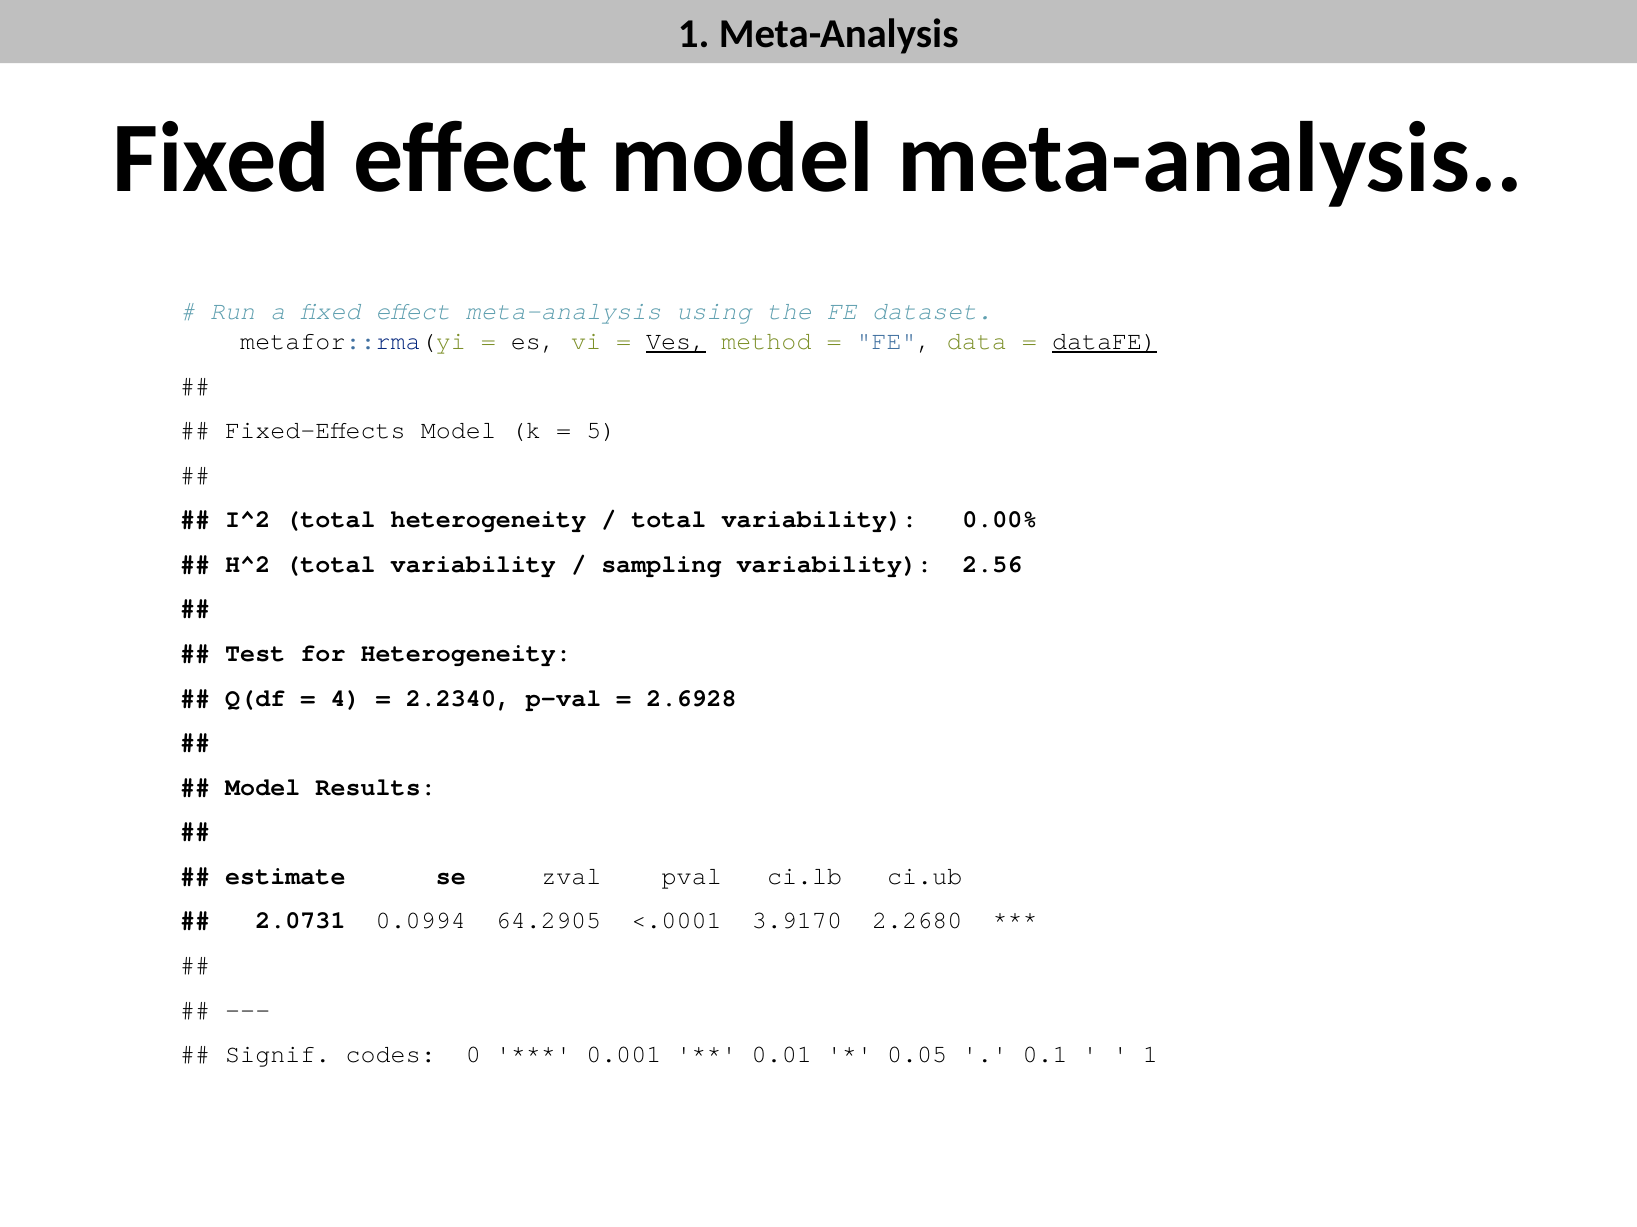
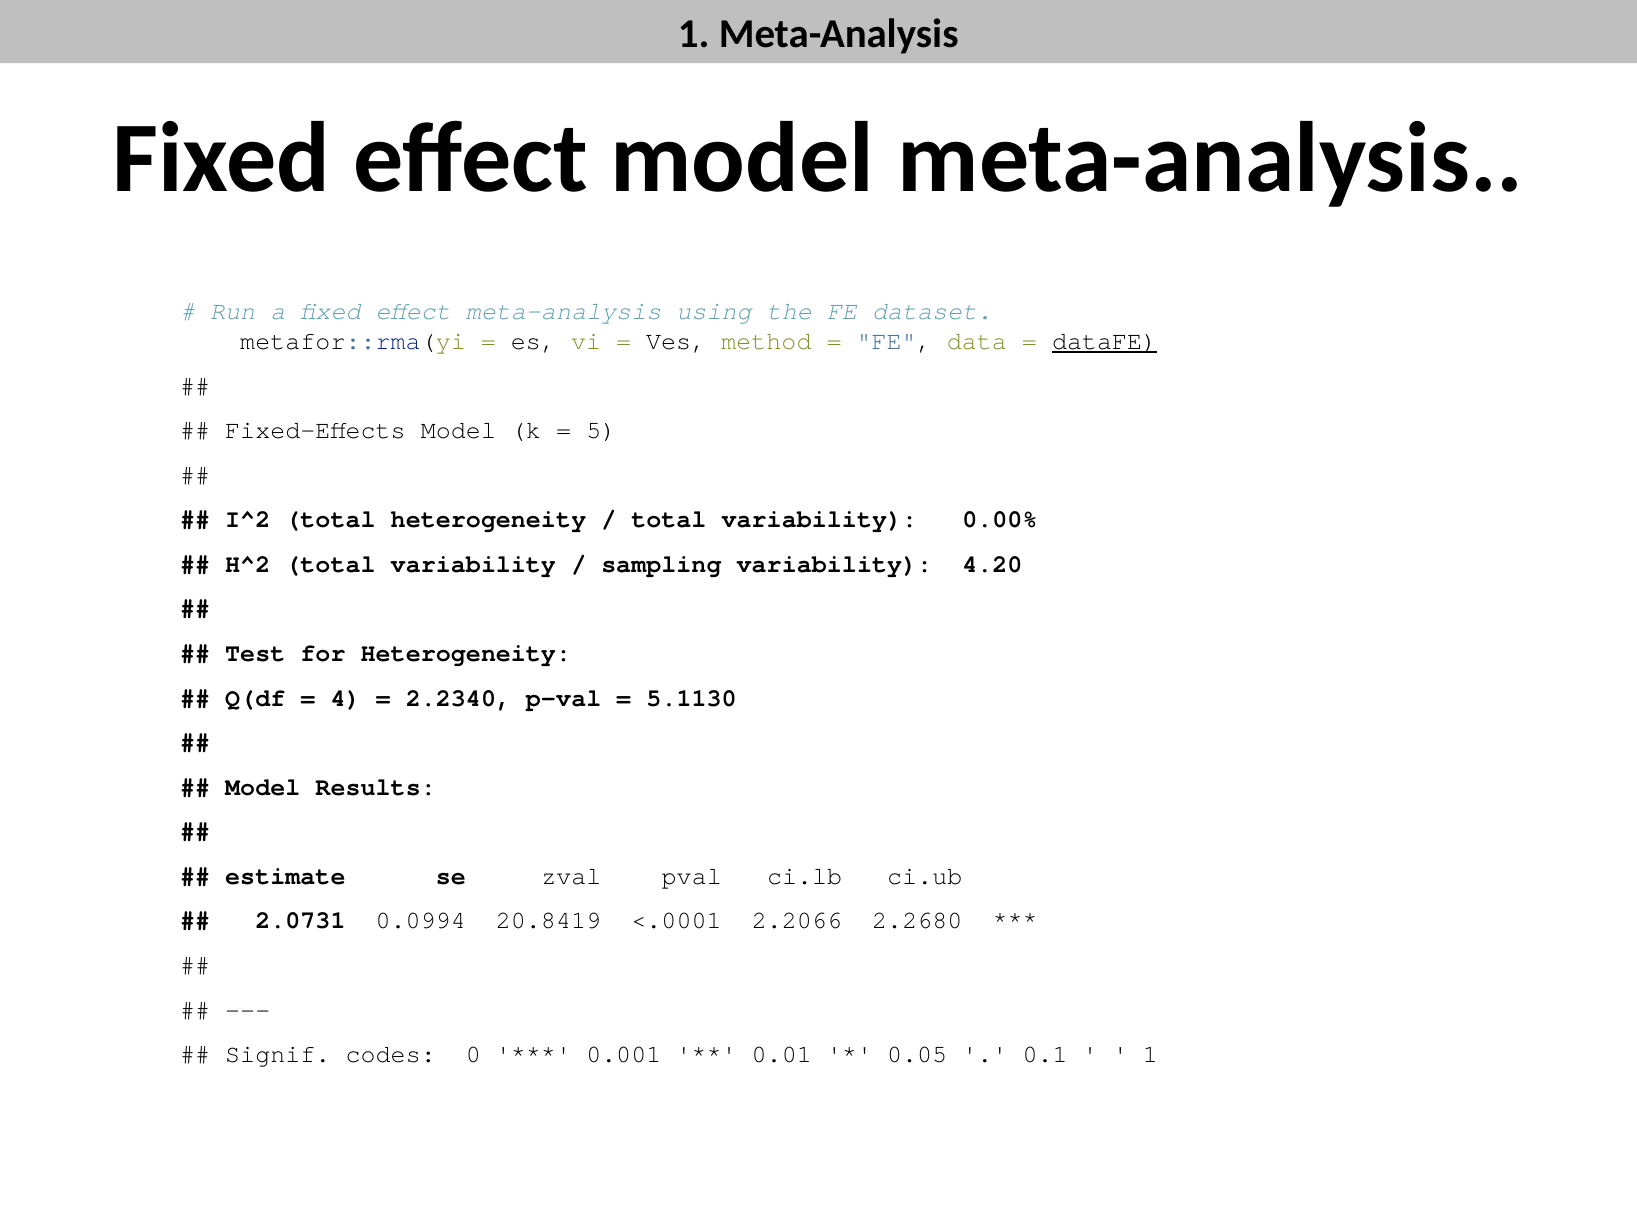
Ves underline: present -> none (676, 341)
2.56: 2.56 -> 4.20 (992, 564)
2.6928: 2.6928 -> 5.1130 (692, 698)
64.2905: 64.2905 -> 20.8419 (548, 921)
3.9170: 3.9170 -> 2.2066 (797, 921)
